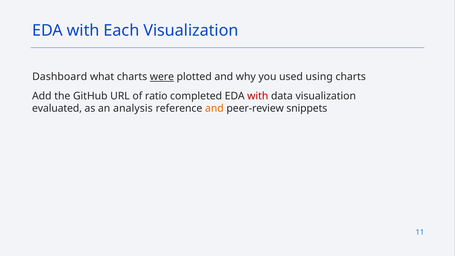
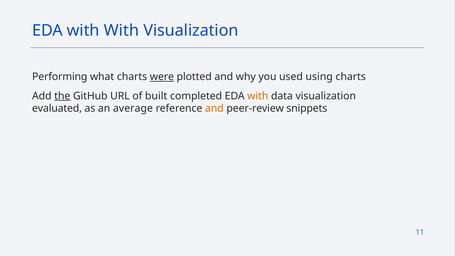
with Each: Each -> With (121, 30)
Dashboard: Dashboard -> Performing (60, 77)
the underline: none -> present (62, 96)
ratio: ratio -> built (156, 96)
with colour: red -> orange (258, 96)
analysis: analysis -> average (133, 108)
